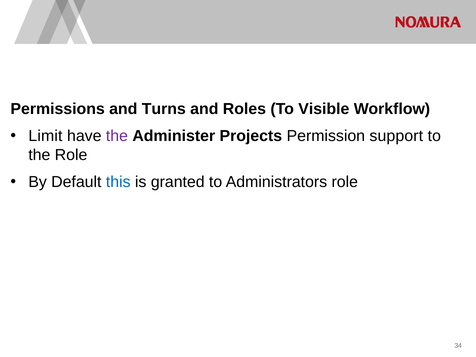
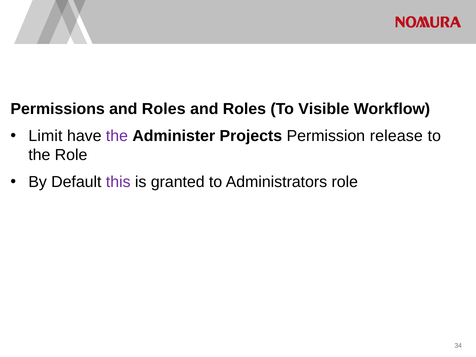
Permissions and Turns: Turns -> Roles (164, 109)
support: support -> release (396, 136)
this colour: blue -> purple (118, 182)
